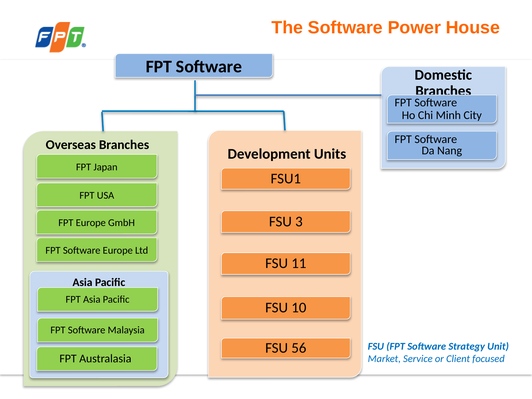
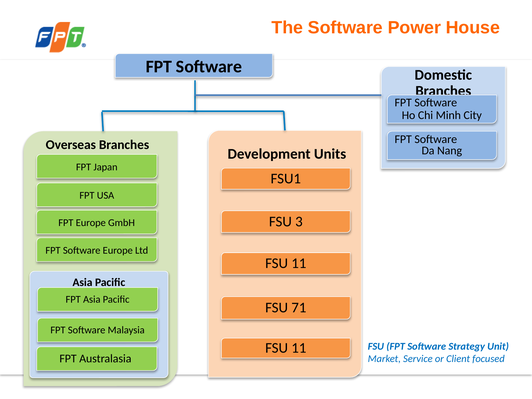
10: 10 -> 71 (299, 308)
56: 56 -> 11 (299, 348)
